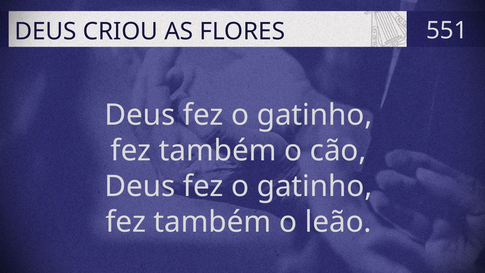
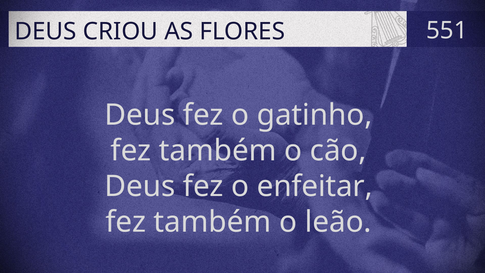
gatinho: gatinho -> enfeitar (315, 186)
